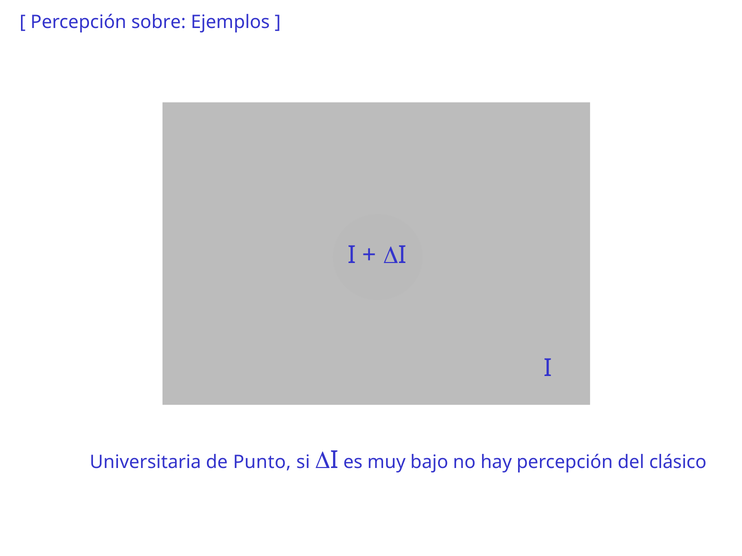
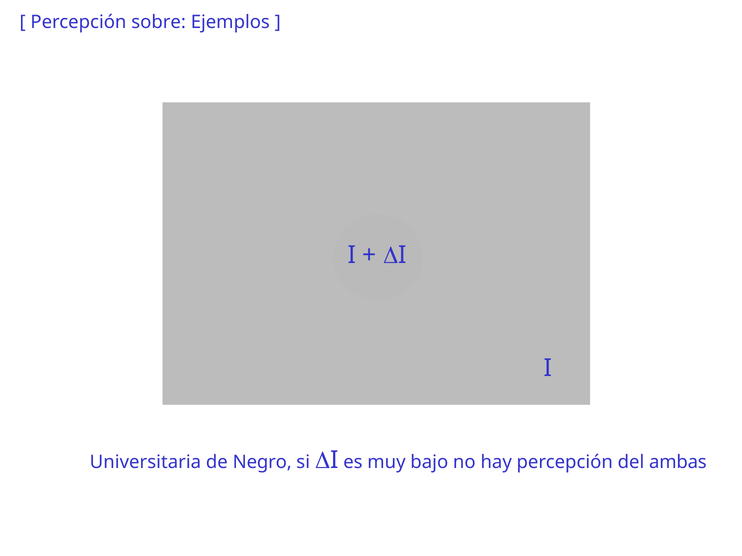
Punto: Punto -> Negro (262, 463)
clásico: clásico -> ambas (678, 463)
